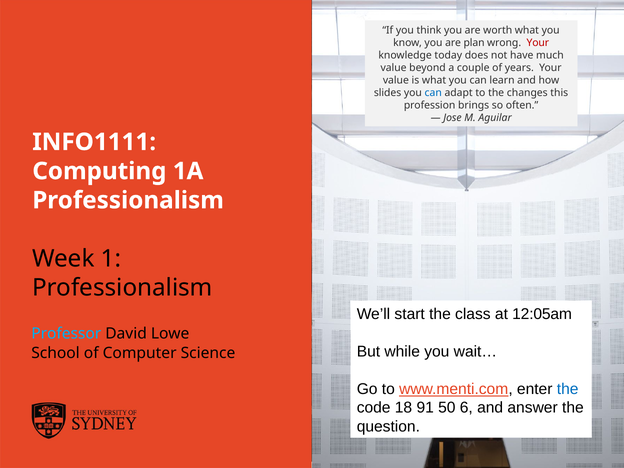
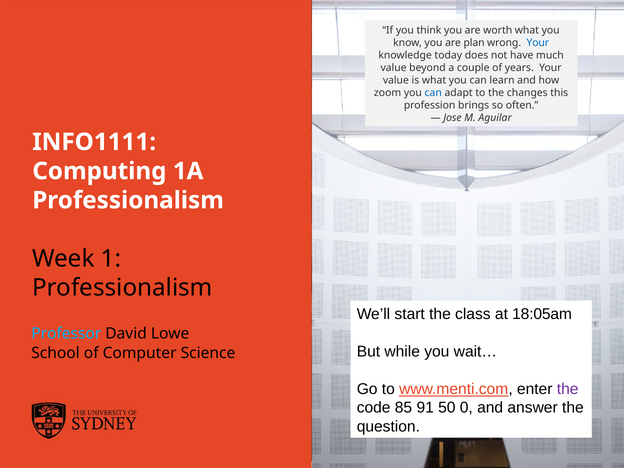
Your colour: red -> blue (538, 43)
slides: slides -> zoom (388, 93)
12:05am: 12:05am -> 18:05am (542, 314)
the colour: blue -> purple (568, 389)
18: 18 -> 85 (403, 408)
6: 6 -> 0 (466, 408)
